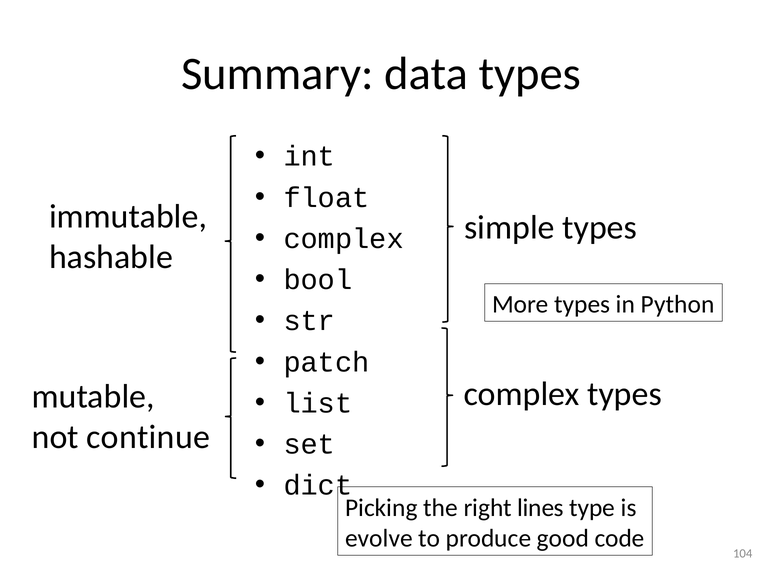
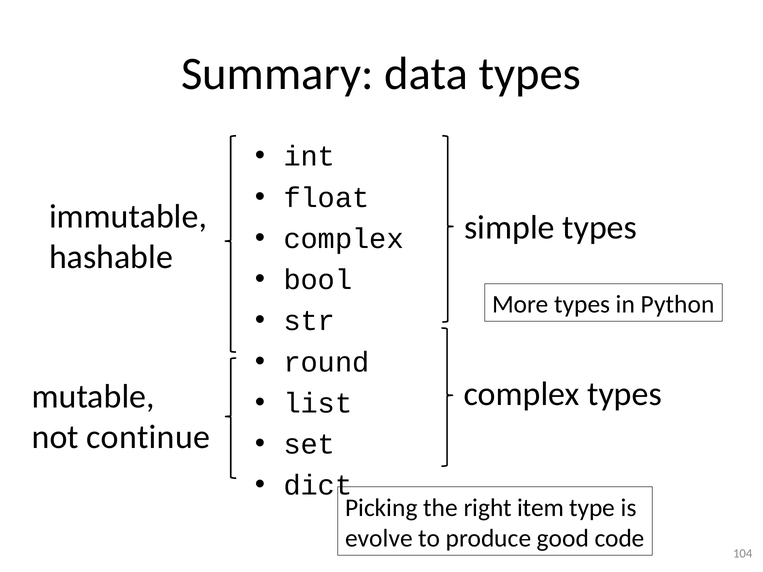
patch: patch -> round (327, 362)
lines: lines -> item (541, 508)
